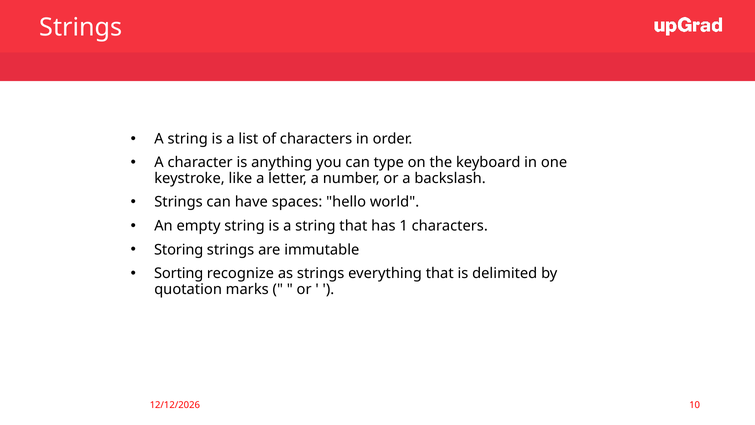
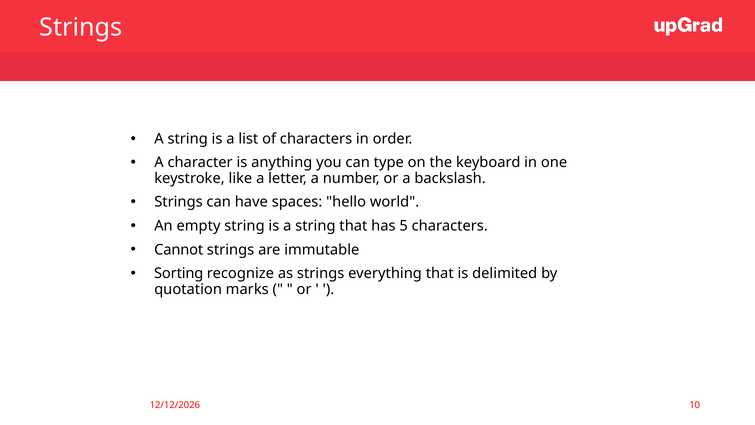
1: 1 -> 5 (404, 226)
Storing: Storing -> Cannot (179, 249)
